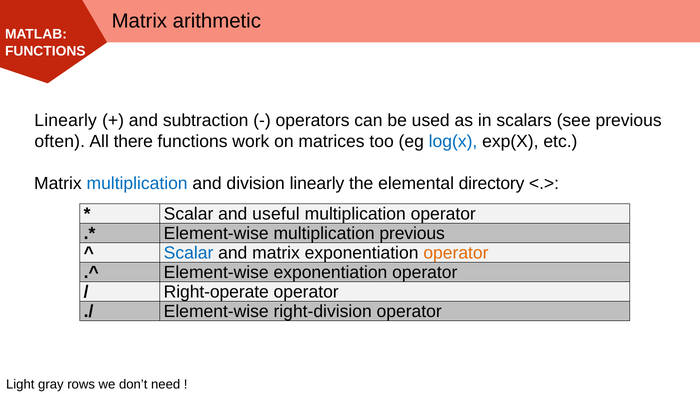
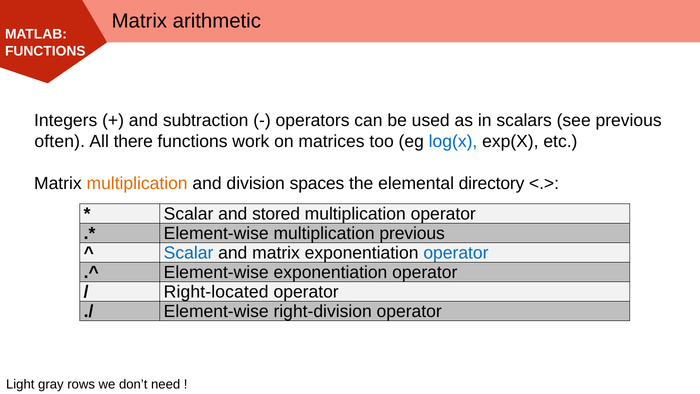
Linearly: Linearly -> Integers (66, 120)
multiplication colour: blue -> orange (137, 183)
division linearly: linearly -> spaces (317, 183)
useful: useful -> stored (276, 214)
operator colour: orange -> blue (456, 253)
Right-operate: Right-operate -> Right-located (216, 292)
